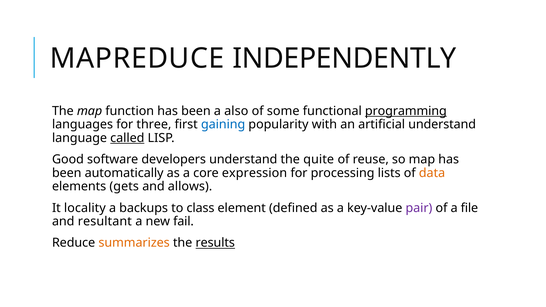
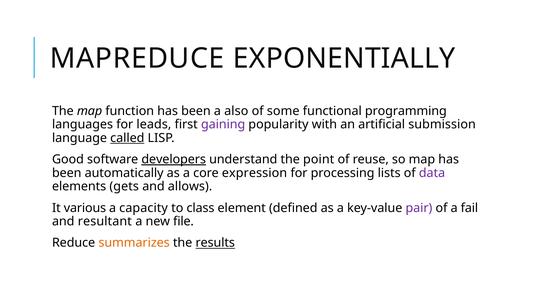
INDEPENDENTLY: INDEPENDENTLY -> EXPONENTIALLY (344, 59)
programming underline: present -> none (406, 111)
three: three -> leads (154, 125)
gaining colour: blue -> purple (223, 125)
artificial understand: understand -> submission (442, 125)
developers underline: none -> present (174, 160)
quite: quite -> point (319, 160)
data colour: orange -> purple (432, 173)
locality: locality -> various (85, 208)
backups: backups -> capacity (144, 208)
file: file -> fail (469, 208)
fail: fail -> file (183, 221)
